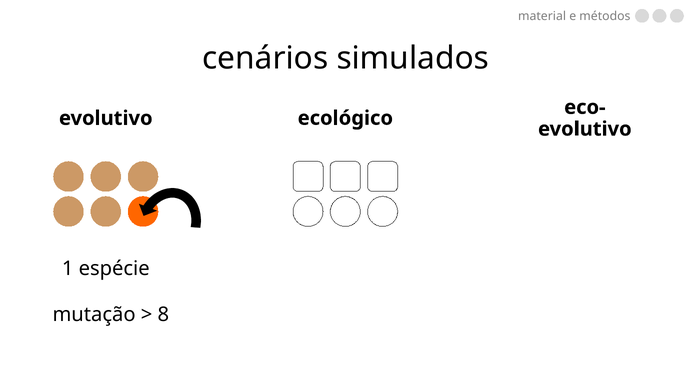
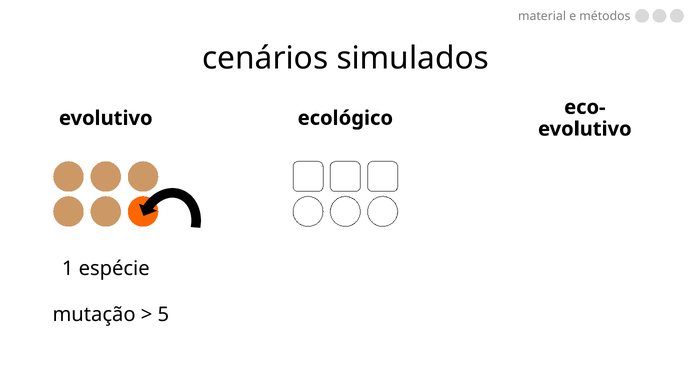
8: 8 -> 5 (163, 315)
